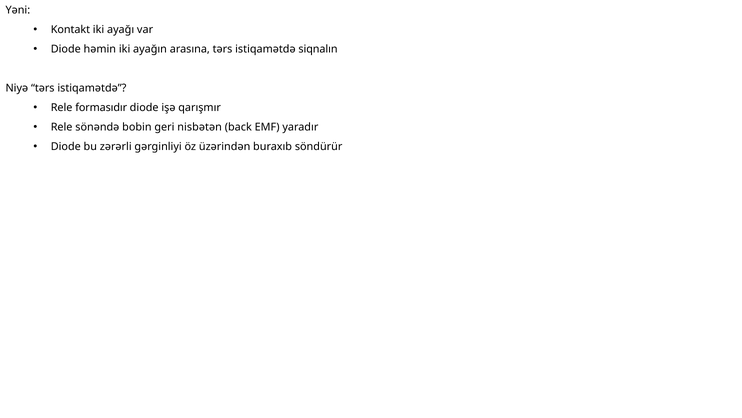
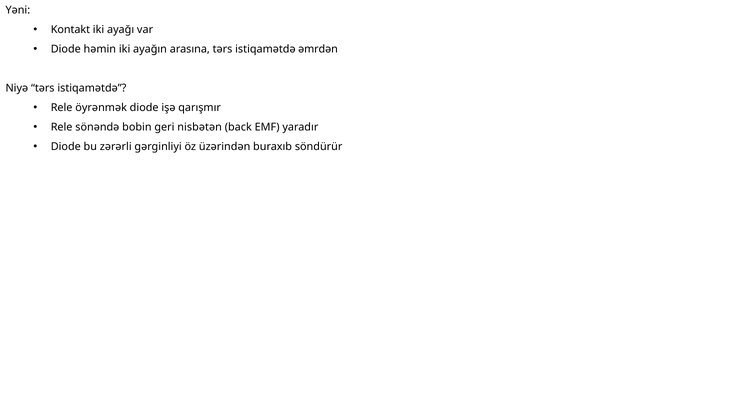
siqnalın: siqnalın -> əmrdən (318, 49)
formasıdır: formasıdır -> öyrənmək (101, 107)
